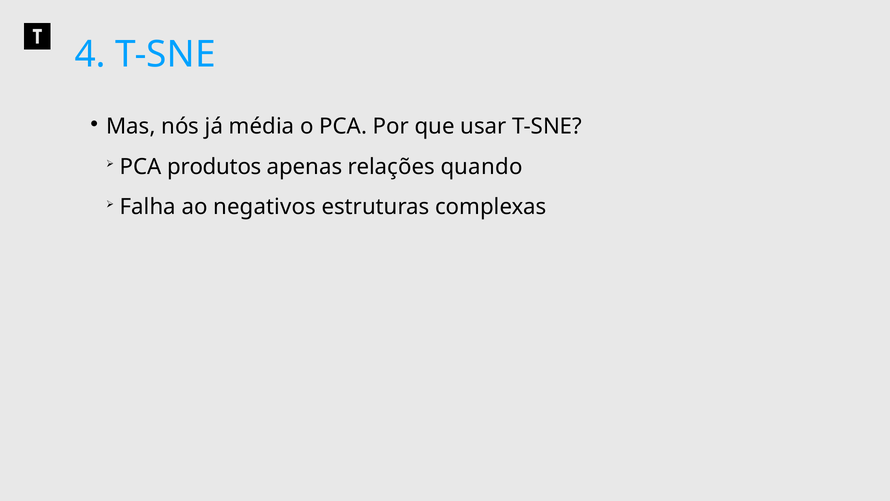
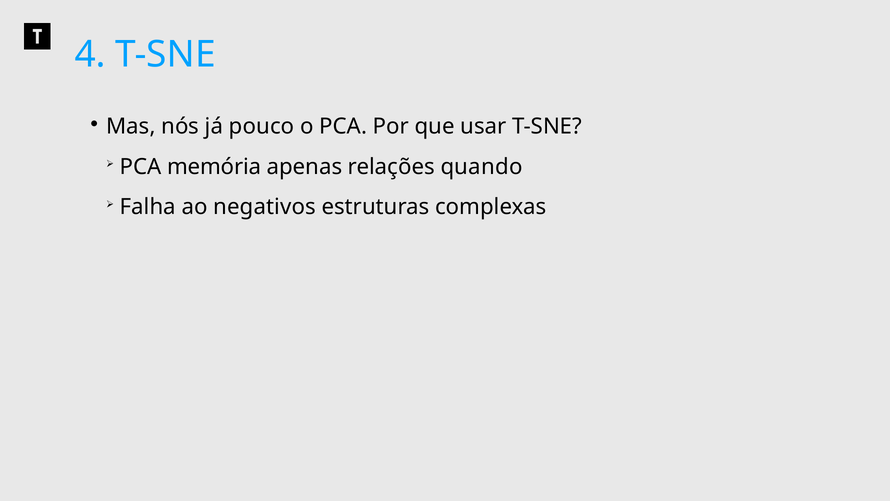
média: média -> pouco (262, 126)
produtos: produtos -> memória (214, 167)
